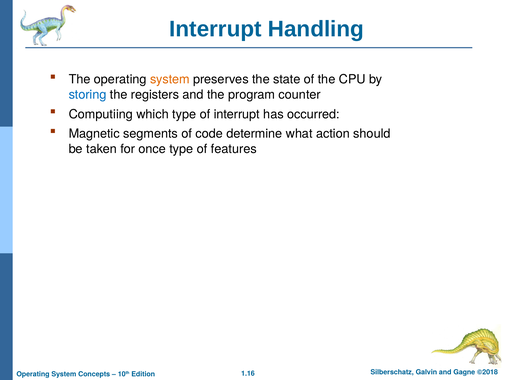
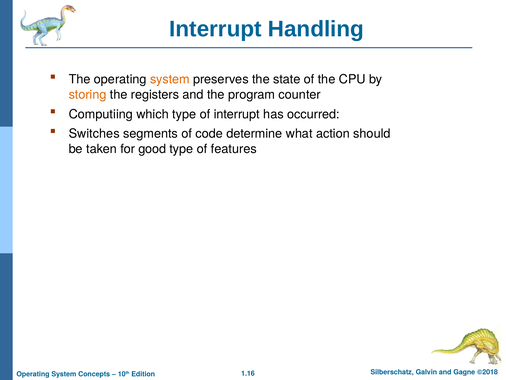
storing colour: blue -> orange (88, 94)
Magnetic: Magnetic -> Switches (94, 134)
once: once -> good (152, 149)
